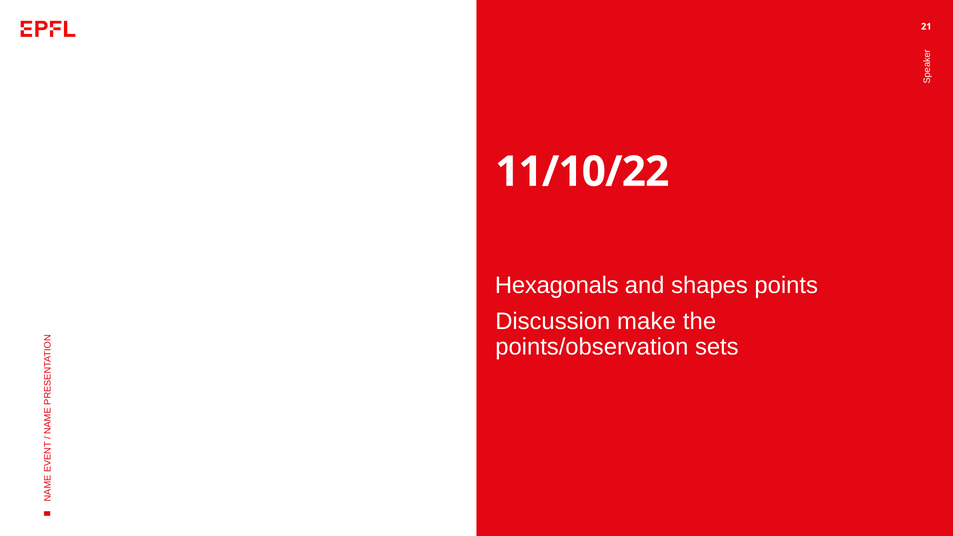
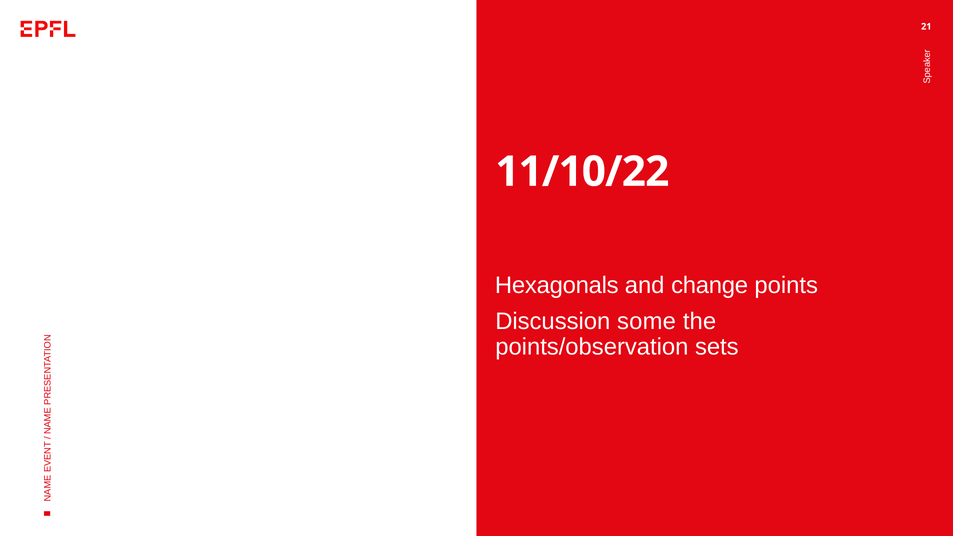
shapes: shapes -> change (710, 286)
make: make -> some (647, 321)
